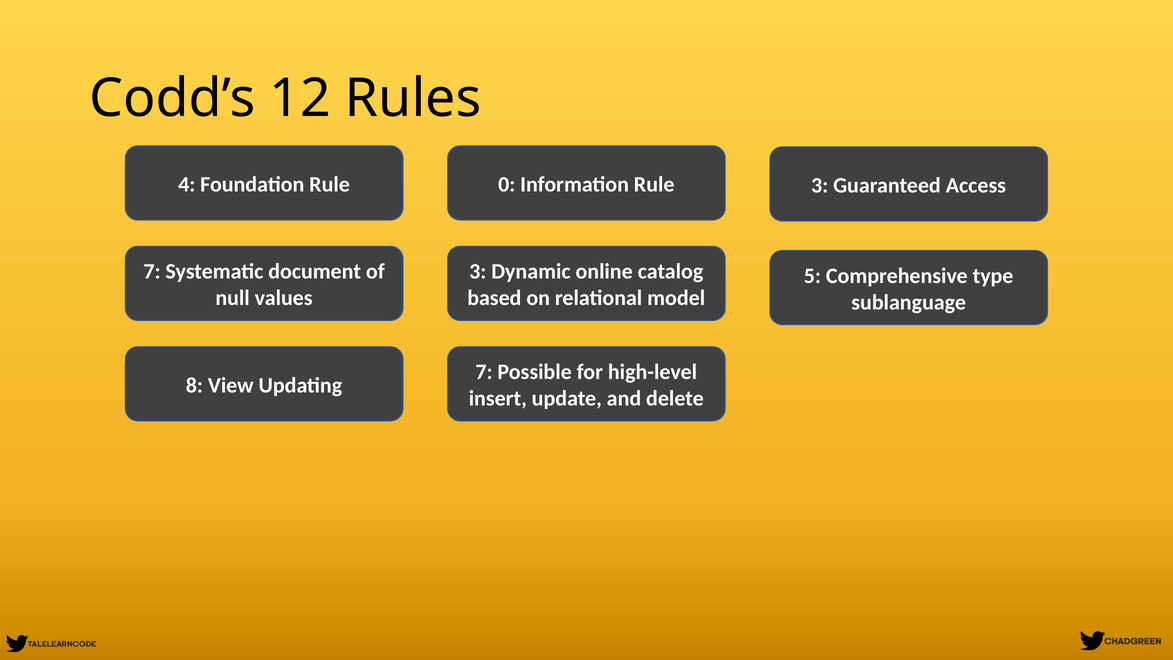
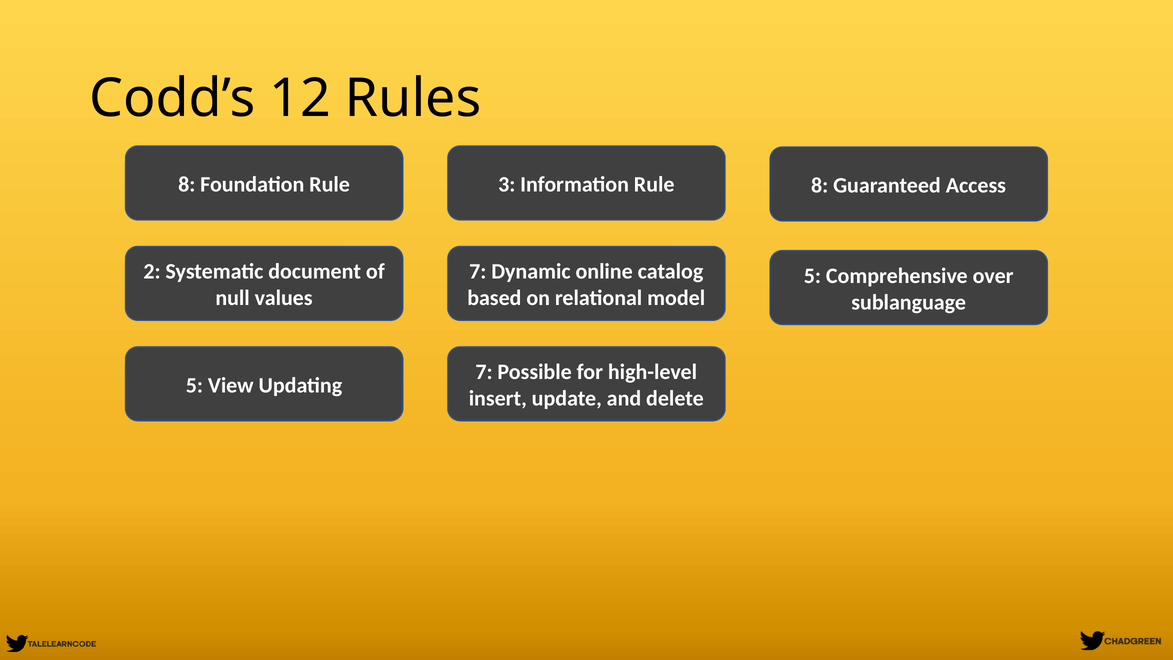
4: 4 -> 8 (187, 184)
0: 0 -> 3 (507, 184)
Rule 3: 3 -> 8 (820, 185)
7: 7 -> 2 (152, 272)
3: 3 -> 7 (478, 272)
type: type -> over (993, 276)
8: 8 -> 5 (194, 385)
